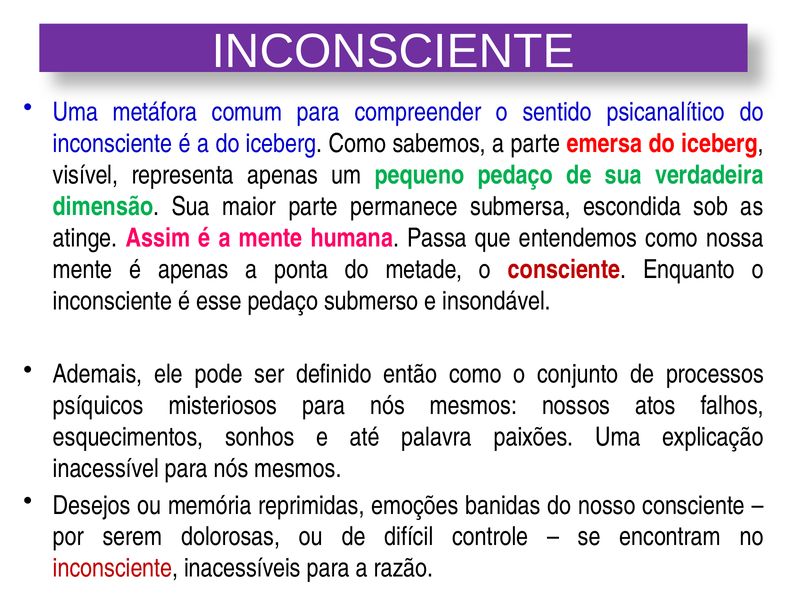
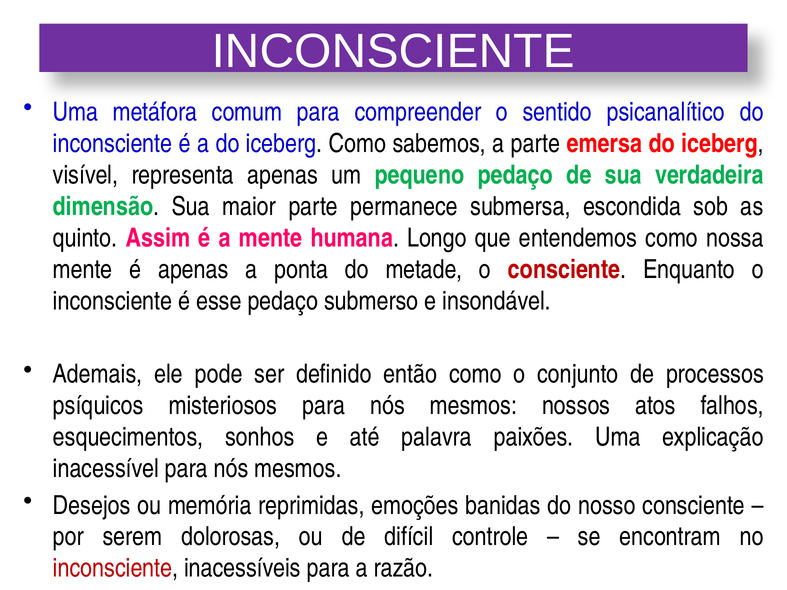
atinge: atinge -> quinto (85, 238)
Passa: Passa -> Longo (437, 238)
